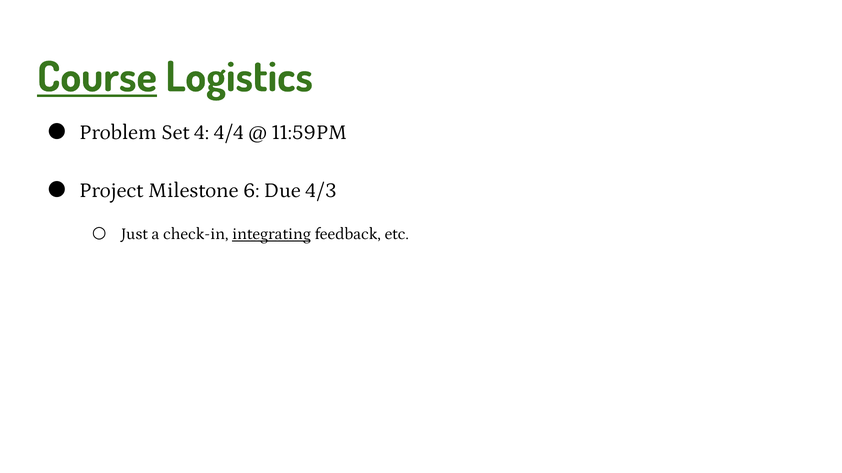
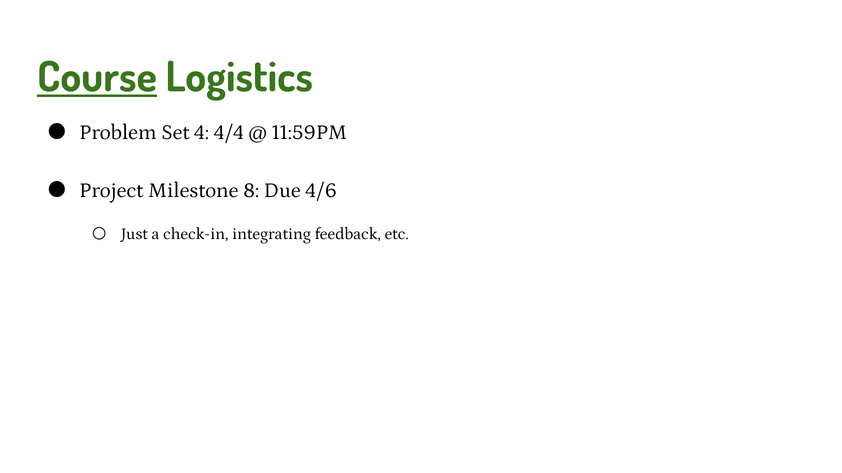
6: 6 -> 8 (251, 190)
4/3: 4/3 -> 4/6 (321, 190)
integrating underline: present -> none (271, 234)
